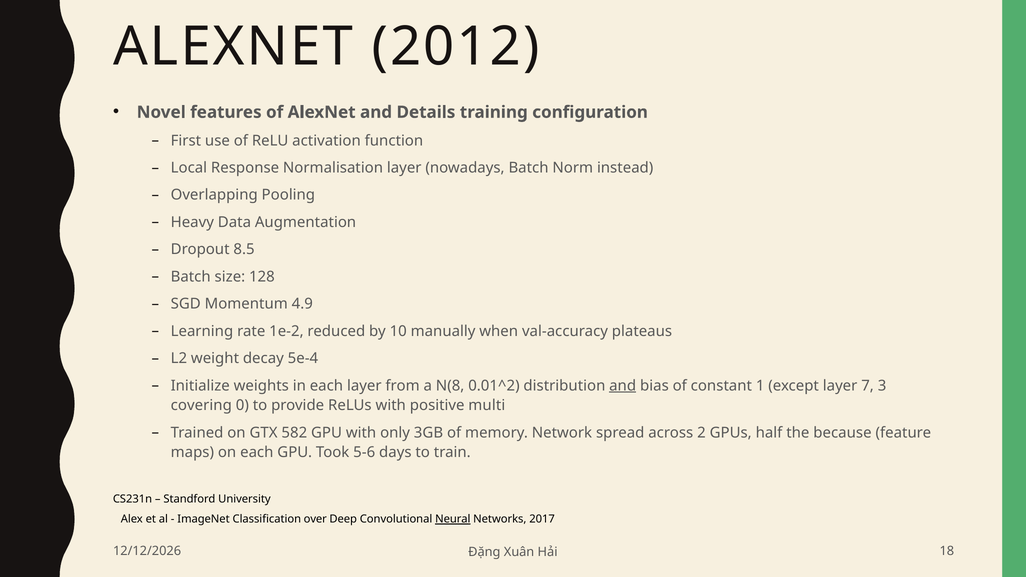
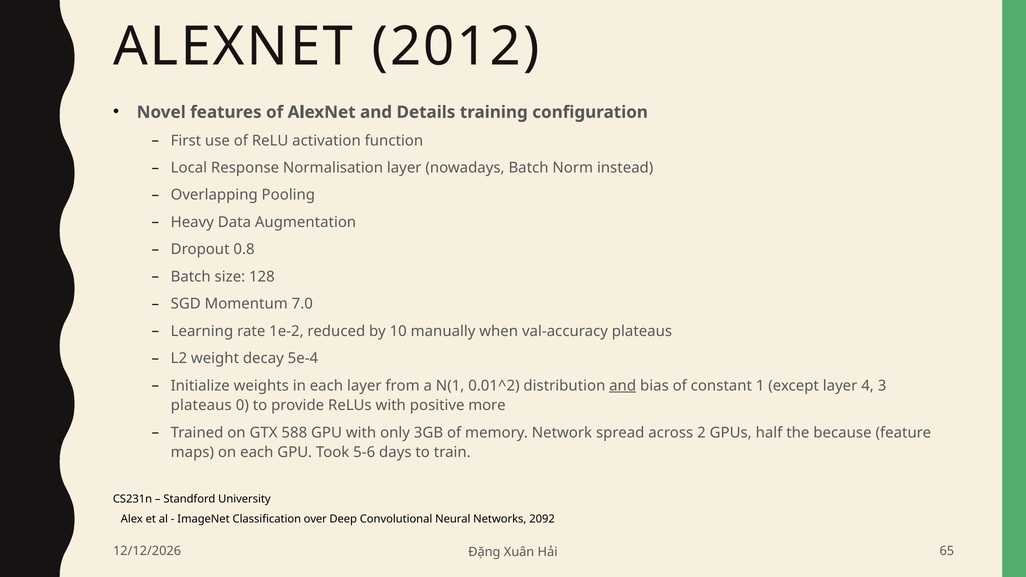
8.5: 8.5 -> 0.8 (244, 250)
4.9: 4.9 -> 7.0 (302, 304)
N(8: N(8 -> N(1 (450, 386)
7: 7 -> 4 (868, 386)
covering: covering -> plateaus (201, 405)
multi: multi -> more (487, 405)
582: 582 -> 588 (294, 433)
Neural underline: present -> none (453, 519)
2017: 2017 -> 2092 (542, 519)
18: 18 -> 65 (947, 551)
